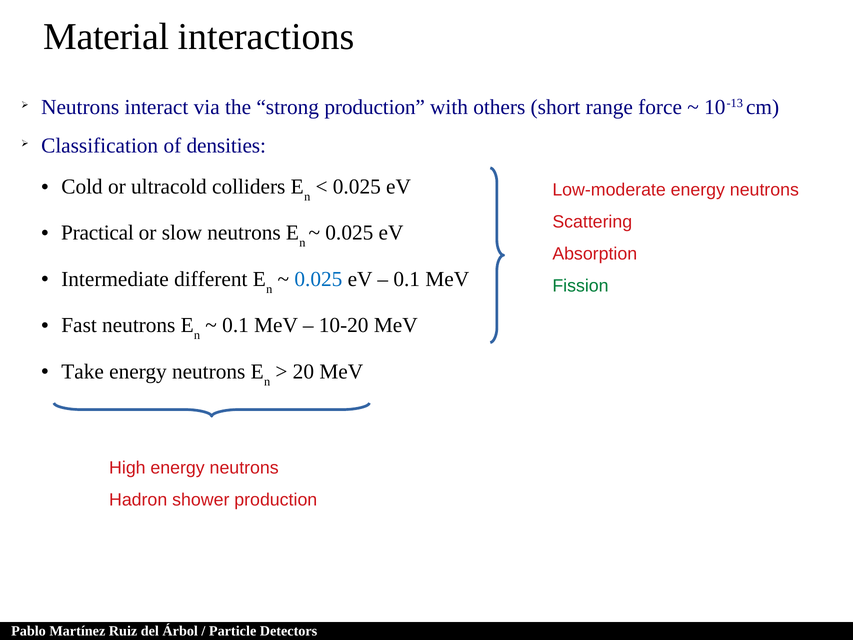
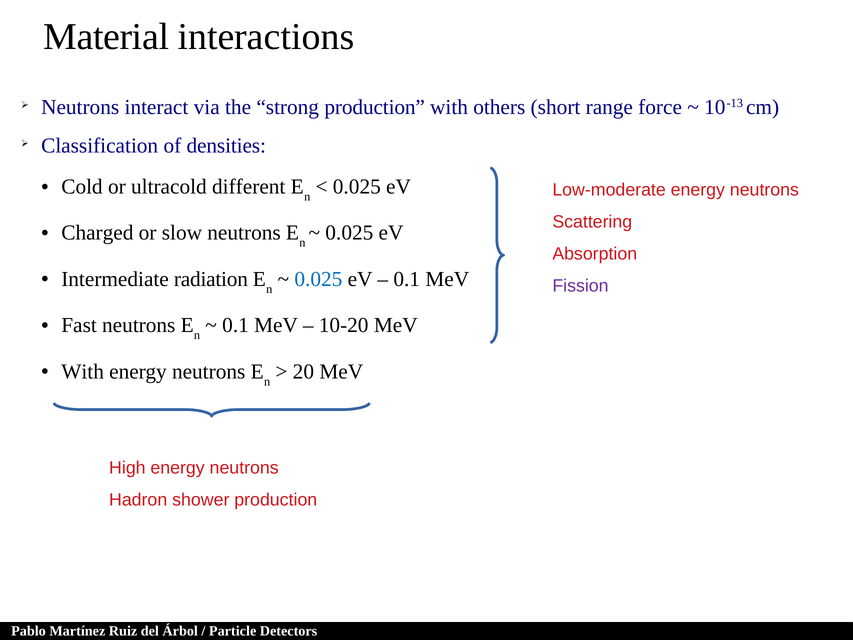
colliders: colliders -> different (249, 187)
Practical: Practical -> Charged (97, 233)
different: different -> radiation (211, 279)
Fission colour: green -> purple (580, 286)
Take: Take -> With (83, 371)
